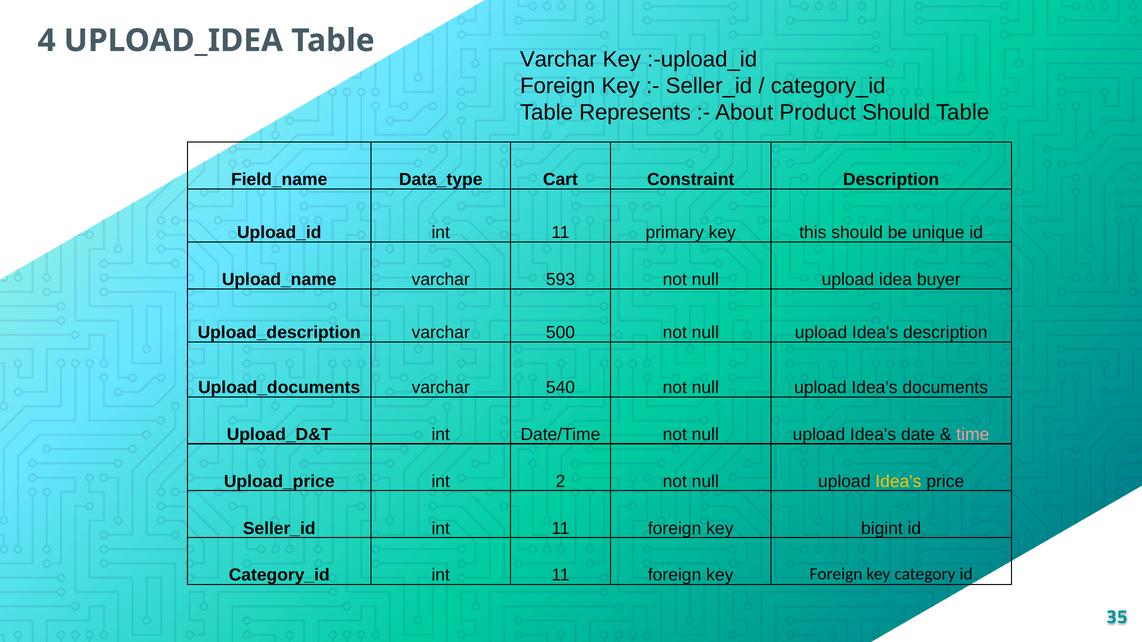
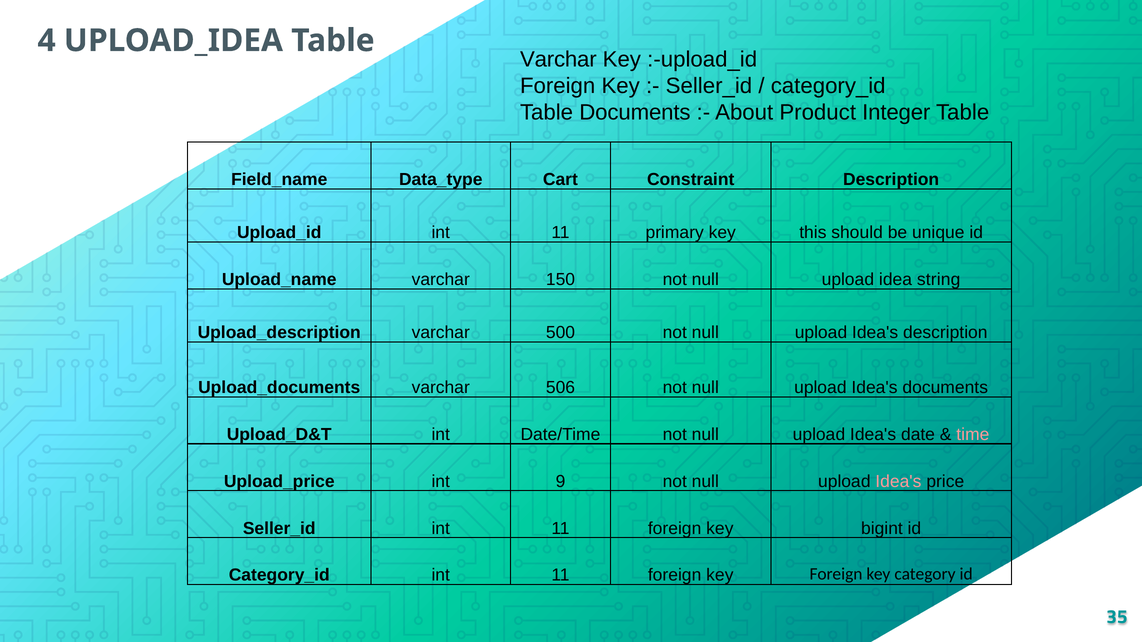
Table Represents: Represents -> Documents (635, 113)
Product Should: Should -> Integer (896, 113)
593: 593 -> 150 (561, 280)
buyer: buyer -> string (939, 280)
540: 540 -> 506 (561, 388)
2: 2 -> 9 (561, 482)
Idea's colour: yellow -> pink (898, 482)
